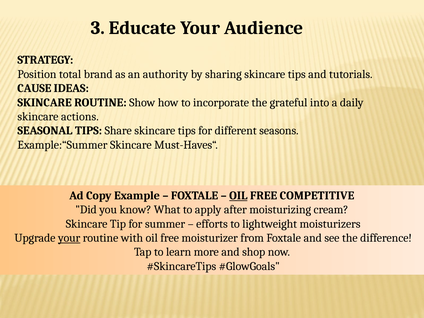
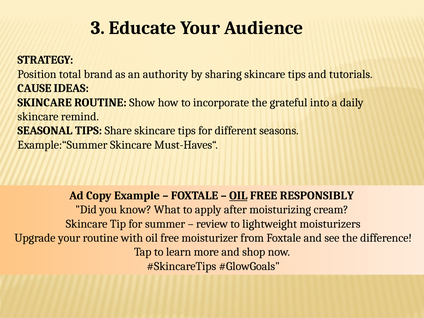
actions: actions -> remind (80, 117)
COMPETITIVE: COMPETITIVE -> RESPONSIBLY (317, 196)
efforts: efforts -> review (212, 224)
your underline: present -> none (69, 238)
